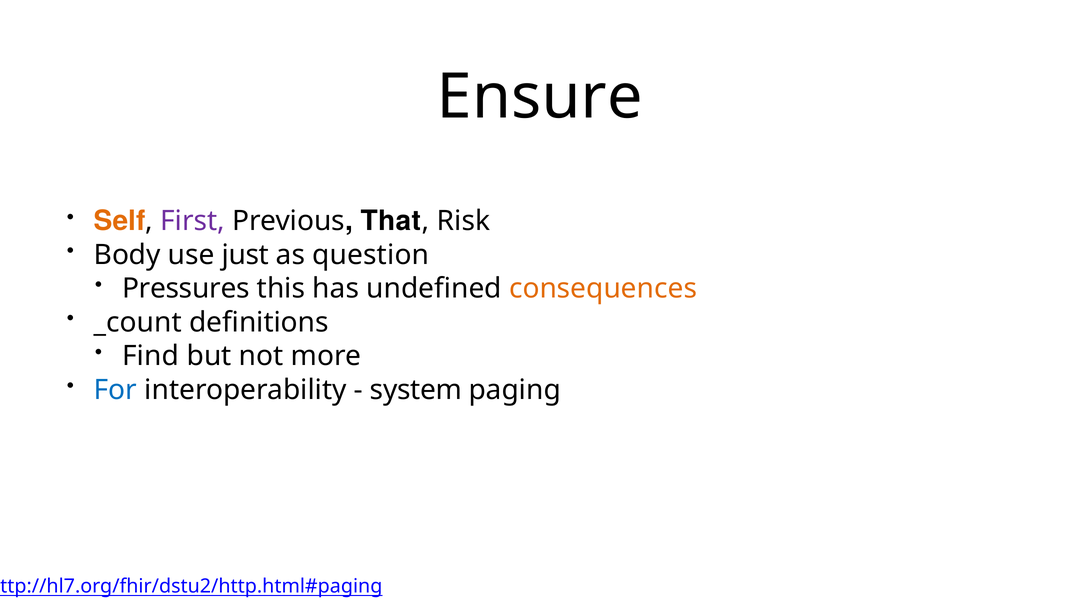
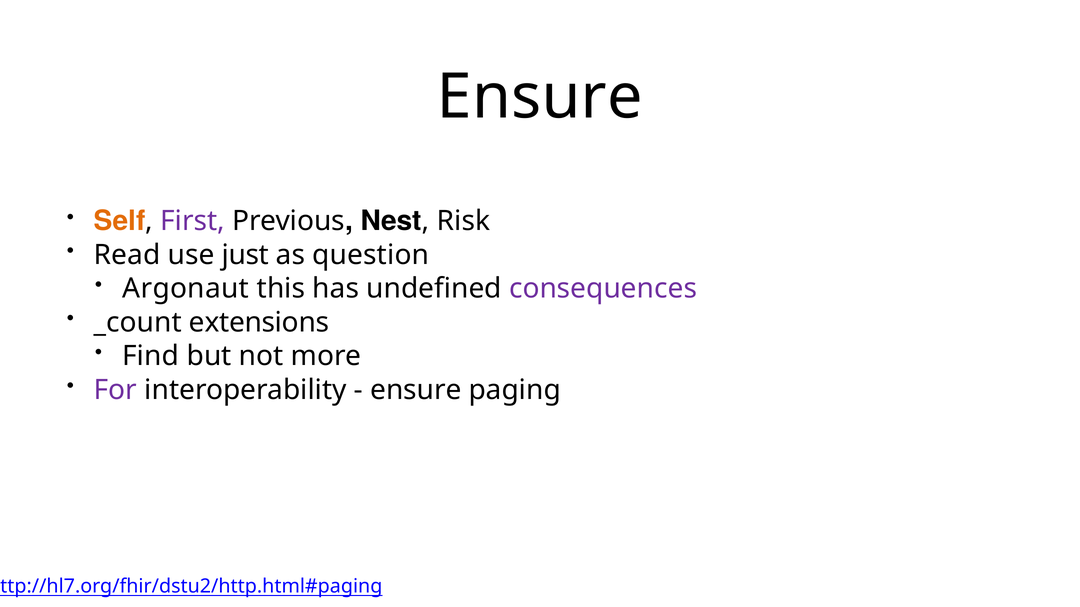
That: That -> Nest (391, 221)
Body: Body -> Read (127, 255)
Pressures: Pressures -> Argonaut (186, 289)
consequences colour: orange -> purple (603, 289)
definitions: definitions -> extensions (259, 323)
For colour: blue -> purple (115, 390)
system: system -> ensure (416, 390)
